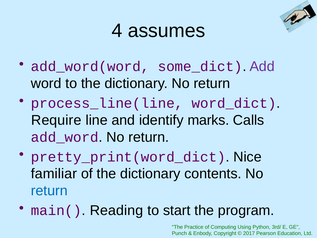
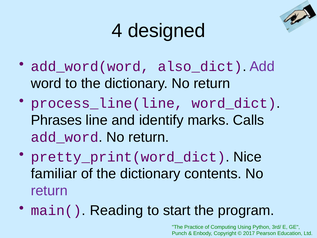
assumes: assumes -> designed (167, 31)
some_dict: some_dict -> also_dict (200, 67)
Require: Require -> Phrases (56, 120)
return colour: blue -> purple (49, 191)
